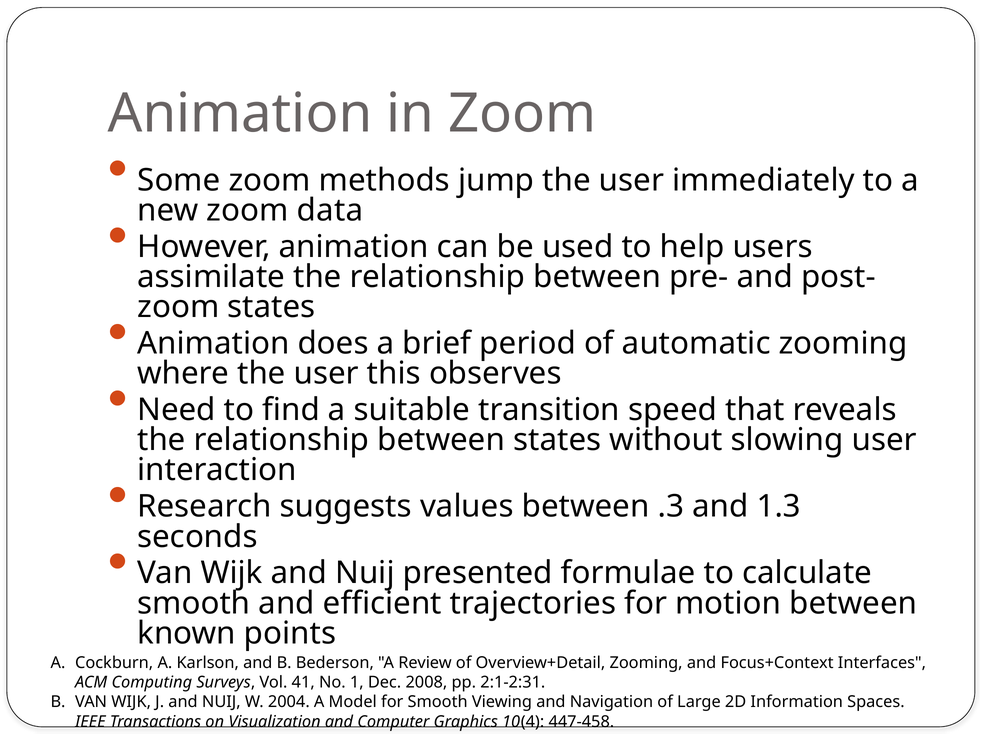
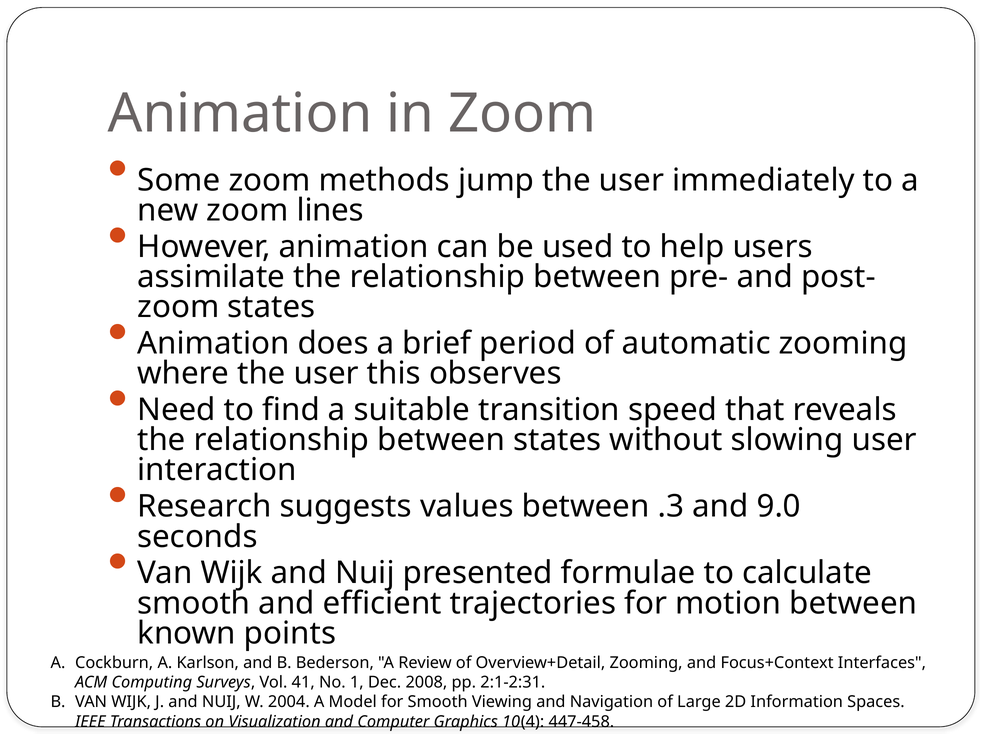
data: data -> lines (330, 210)
1.3: 1.3 -> 9.0 (779, 506)
